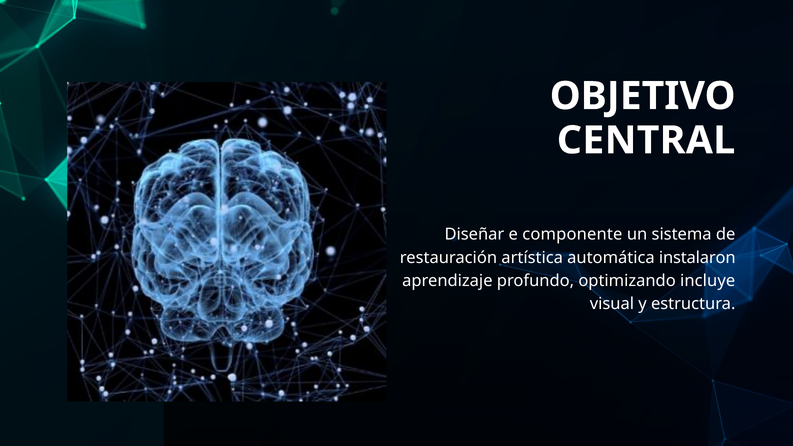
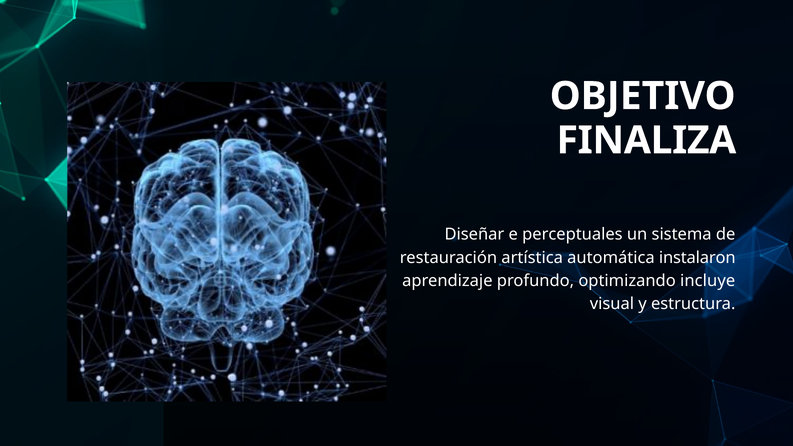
CENTRAL: CENTRAL -> FINALIZA (646, 140)
componente: componente -> perceptuales (572, 234)
